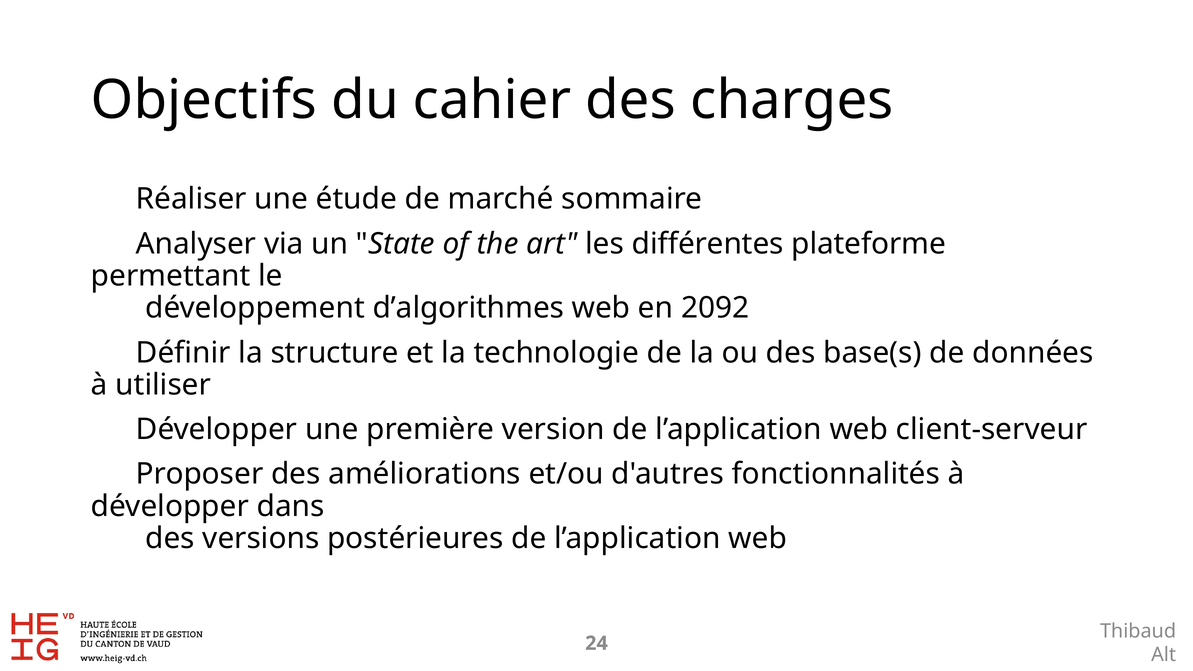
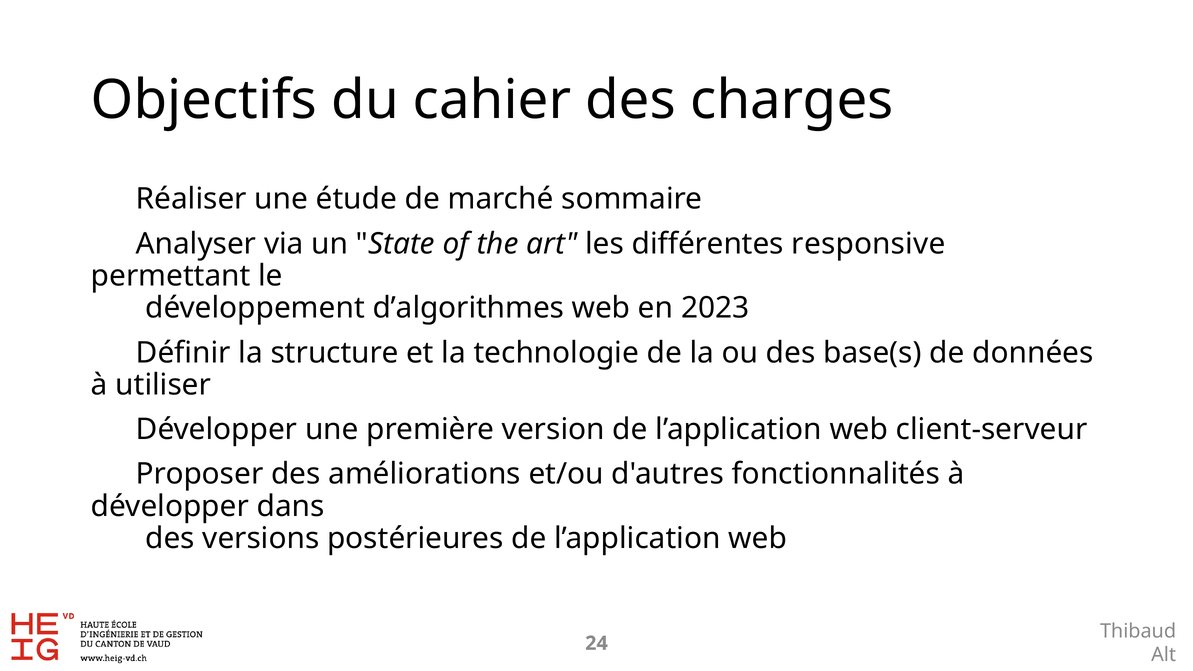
plateforme: plateforme -> responsive (869, 244)
2092: 2092 -> 2023 (715, 308)
